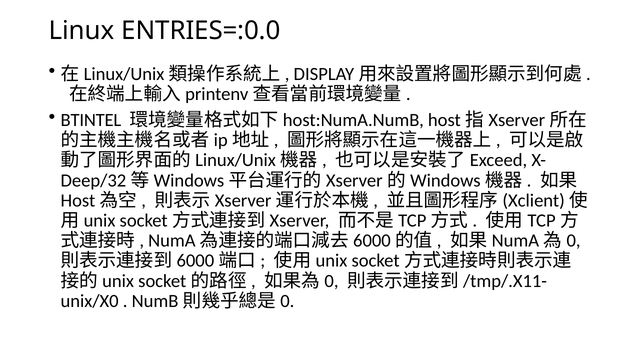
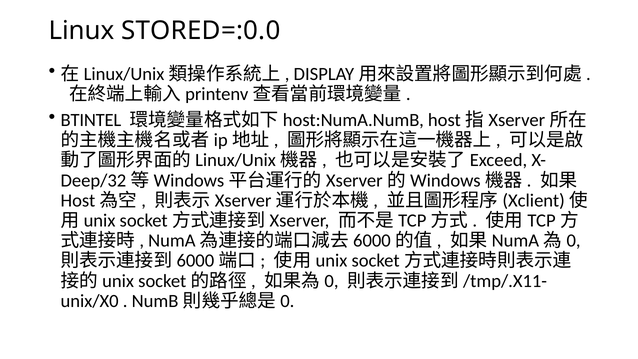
ENTRIES=:0.0: ENTRIES=:0.0 -> STORED=:0.0 (201, 31)
